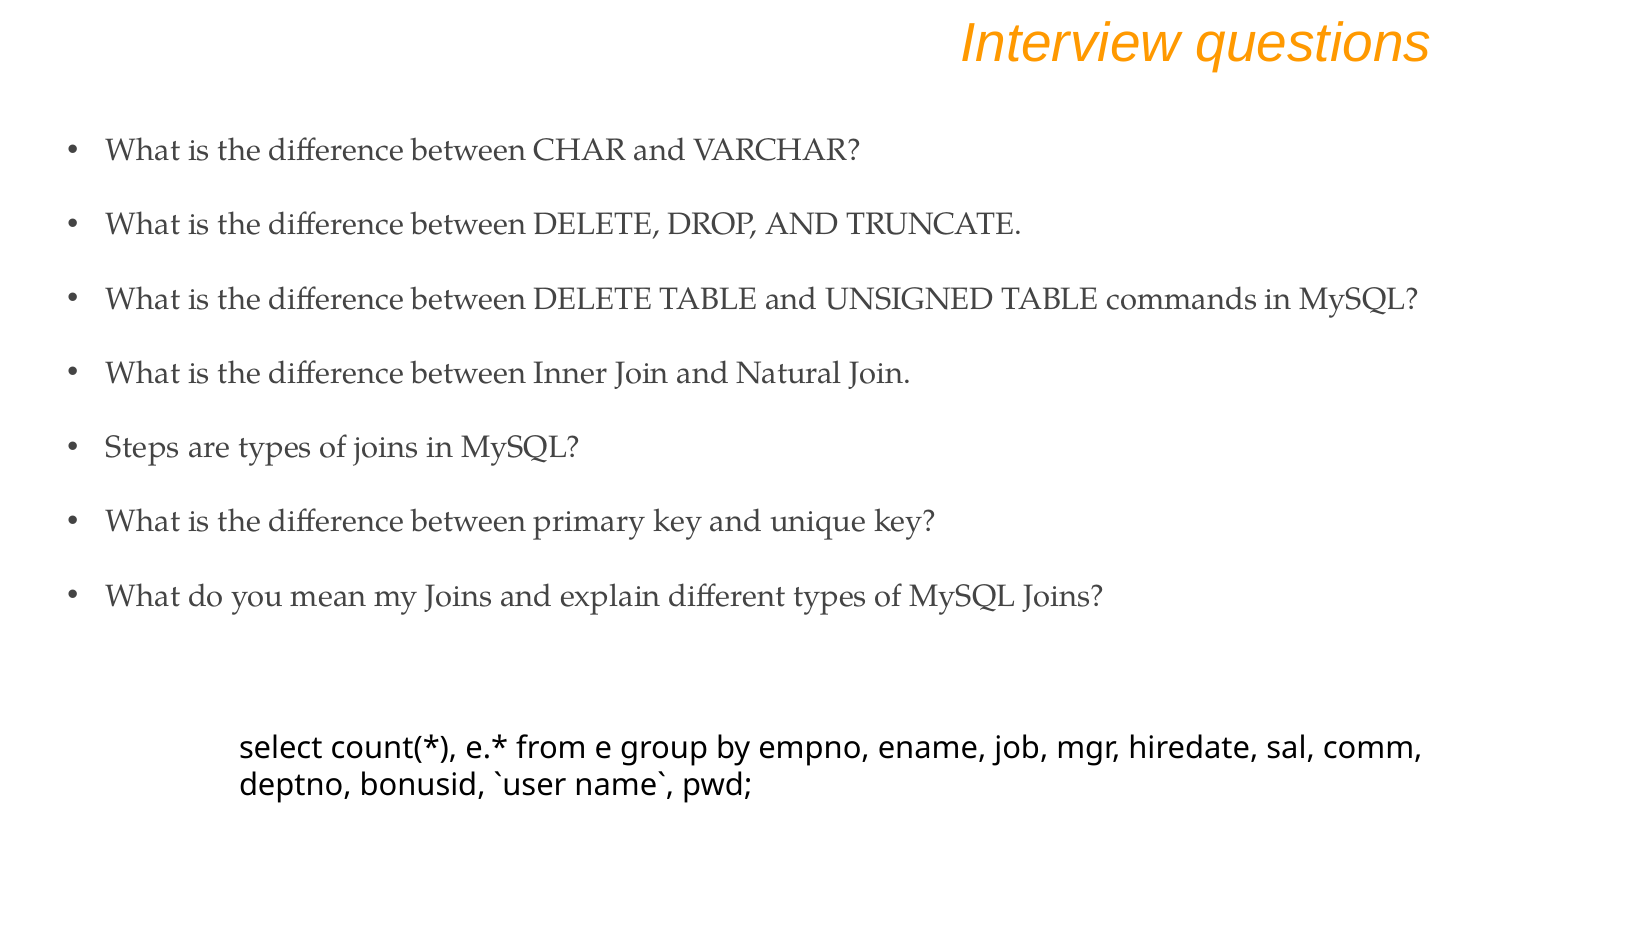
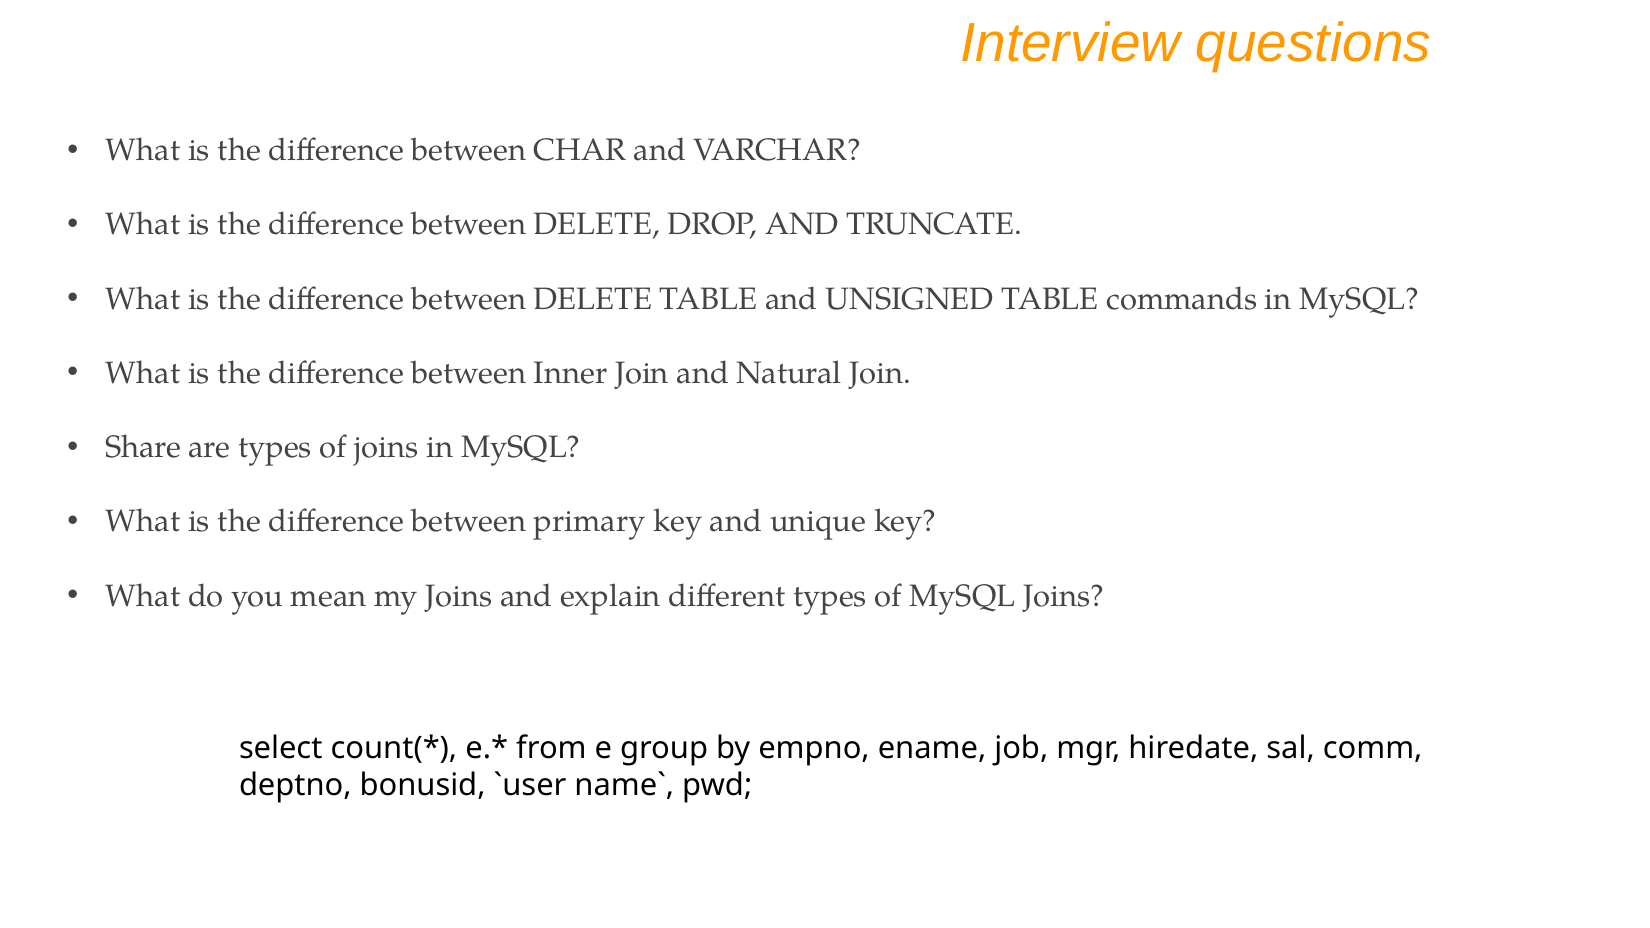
Steps: Steps -> Share (143, 448)
